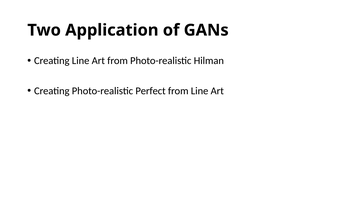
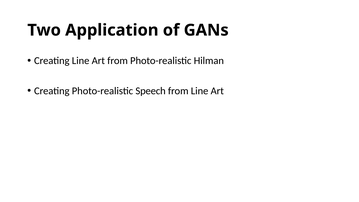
Perfect: Perfect -> Speech (151, 91)
